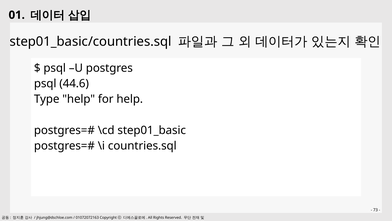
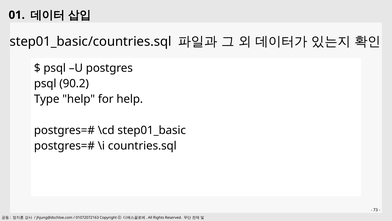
44.6: 44.6 -> 90.2 (74, 83)
